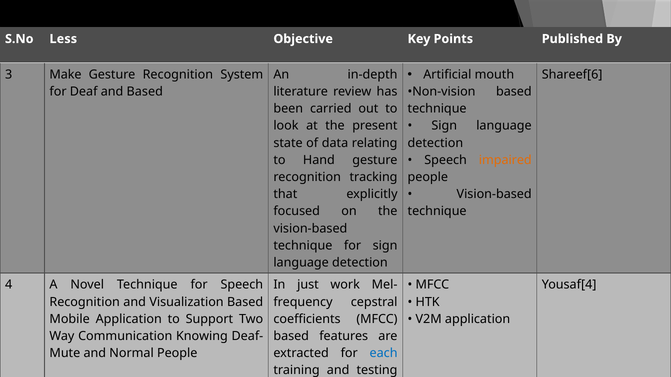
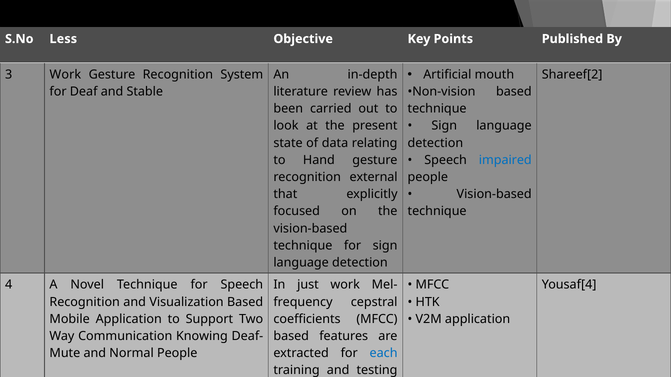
3 Make: Make -> Work (65, 75)
Shareef[6: Shareef[6 -> Shareef[2 (572, 75)
and Based: Based -> Stable (145, 92)
impaired colour: orange -> blue (505, 160)
tracking: tracking -> external (374, 177)
